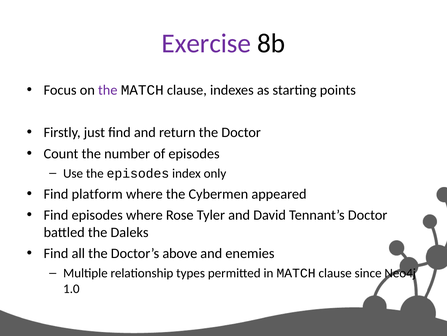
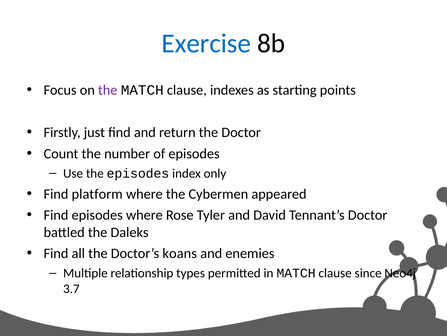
Exercise colour: purple -> blue (206, 43)
above: above -> koans (180, 253)
1.0: 1.0 -> 3.7 (71, 288)
